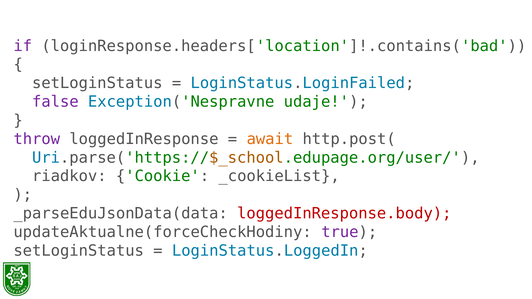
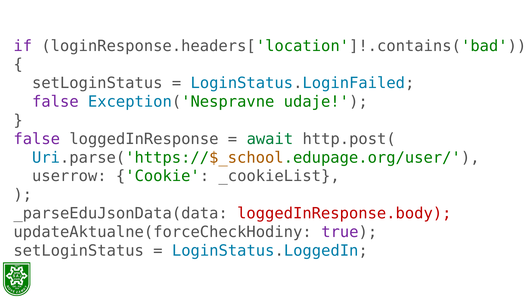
throw: throw -> false (37, 139)
await colour: orange -> green (270, 139)
riadkov: riadkov -> userrow (69, 176)
